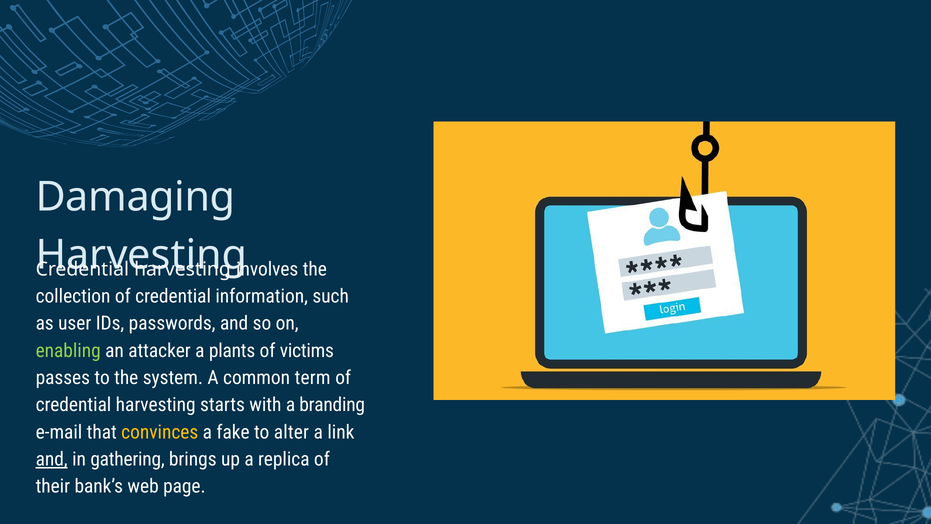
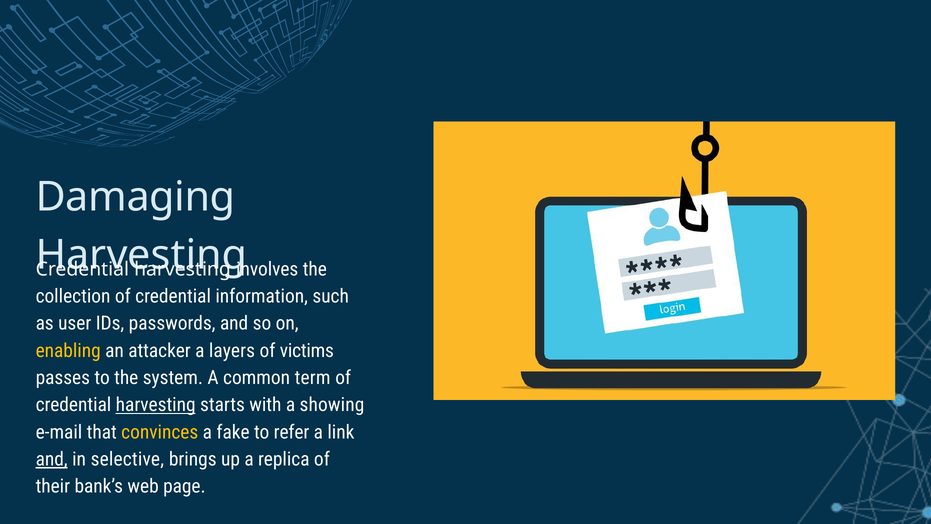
enabling colour: light green -> yellow (68, 350)
plants: plants -> layers (232, 350)
harvesting underline: none -> present (156, 405)
branding: branding -> showing (332, 405)
alter: alter -> refer (292, 432)
gathering: gathering -> selective (127, 459)
